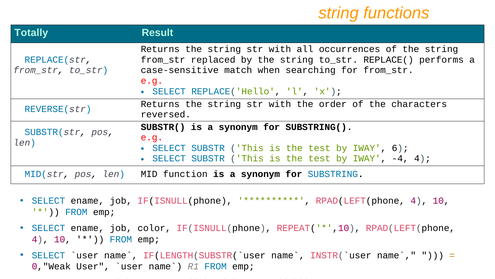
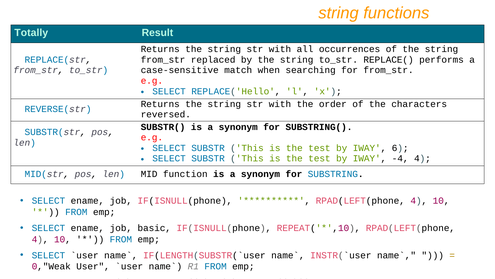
color: color -> basic (154, 228)
